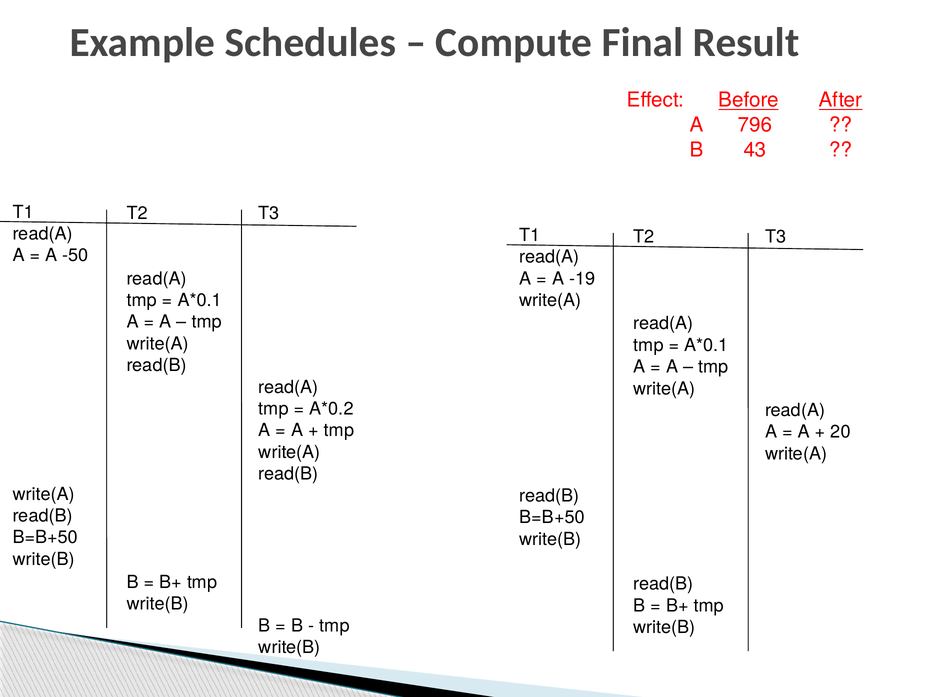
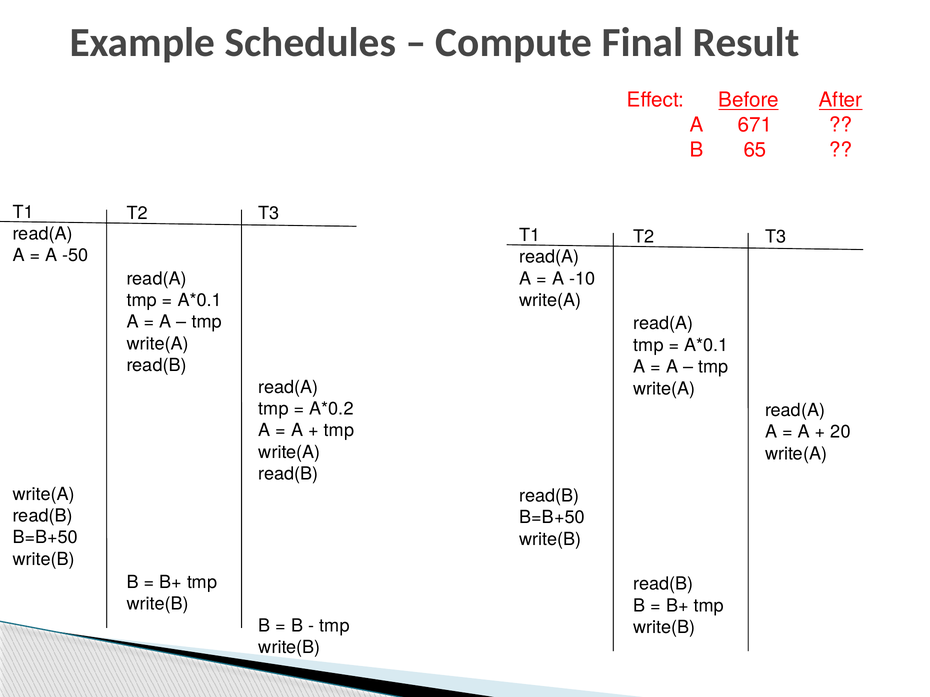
796: 796 -> 671 (755, 125)
43: 43 -> 65 (755, 150)
-19: -19 -> -10 (582, 279)
